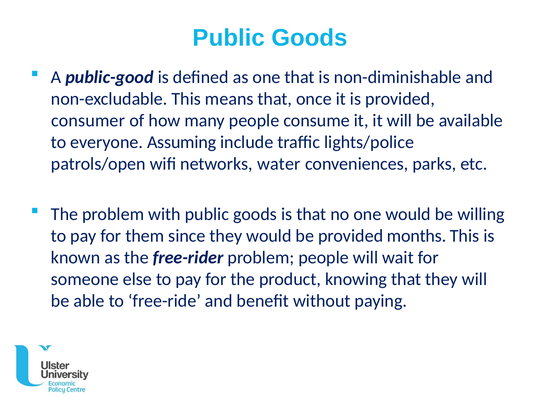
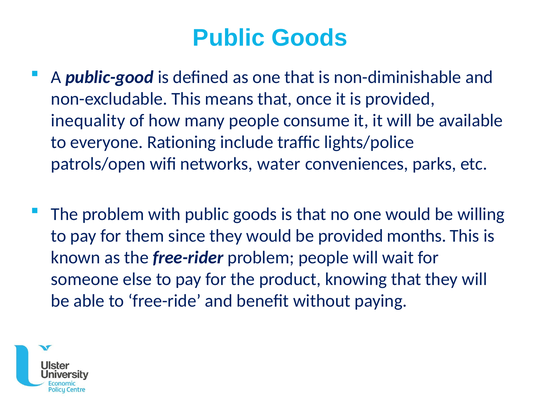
consumer: consumer -> inequality (88, 120)
Assuming: Assuming -> Rationing (182, 142)
